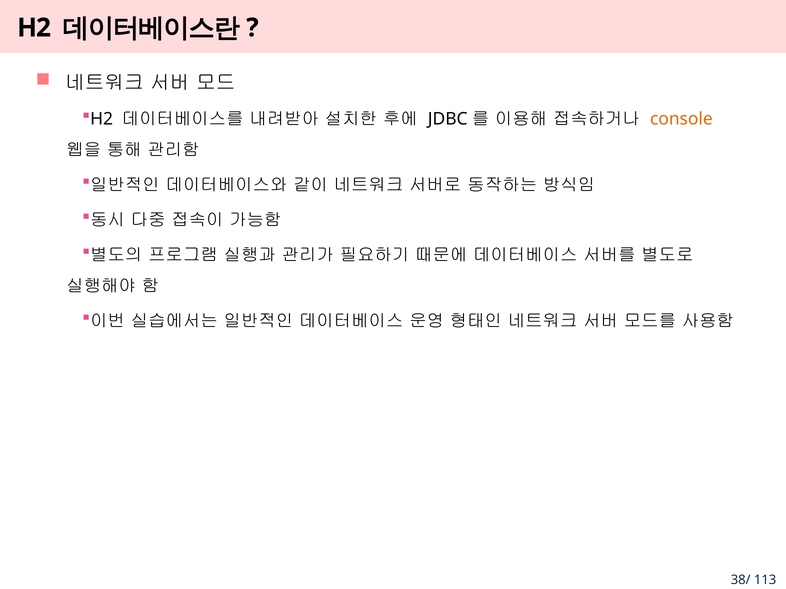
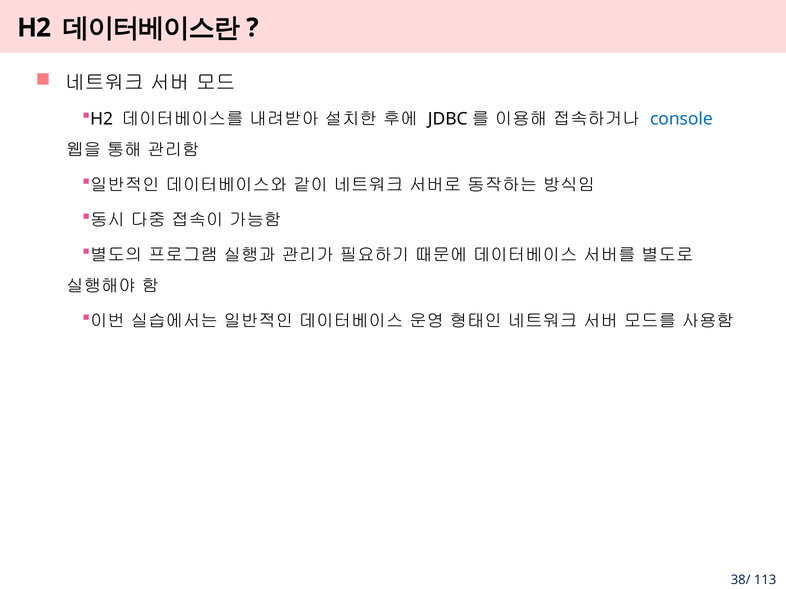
console colour: orange -> blue (681, 119)
